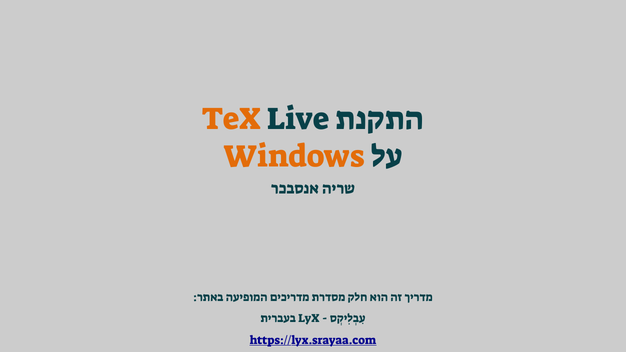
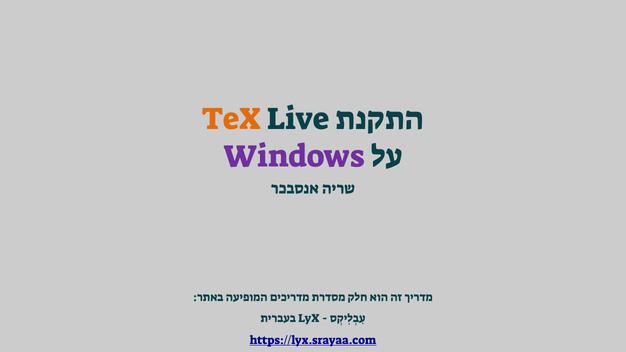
Windows colour: orange -> purple (294, 156)
